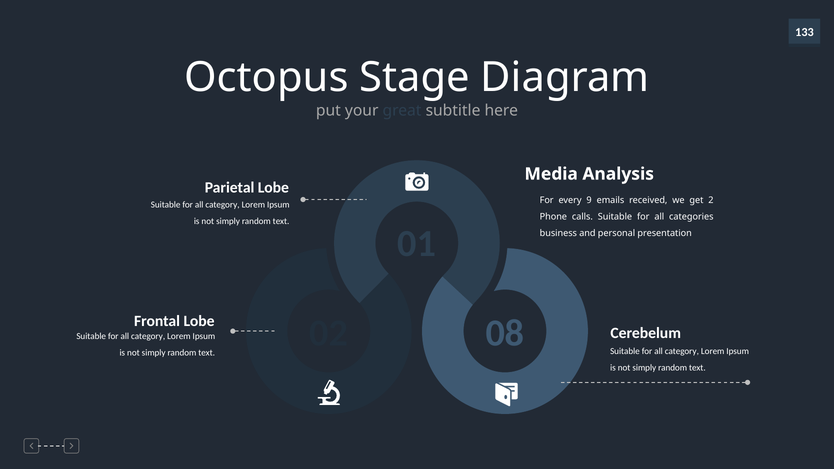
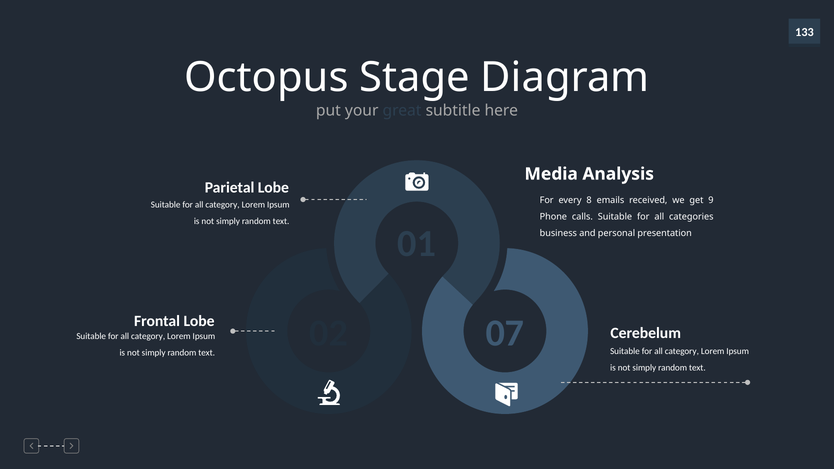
9: 9 -> 8 (589, 200)
2: 2 -> 9 (711, 200)
08: 08 -> 07 (505, 333)
